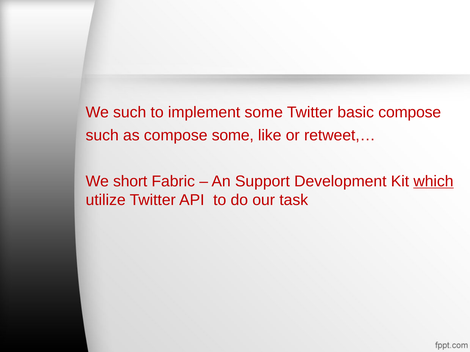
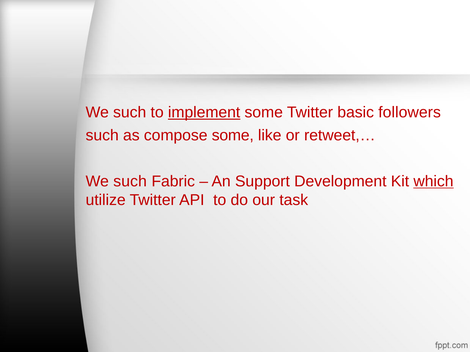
implement underline: none -> present (204, 113)
basic compose: compose -> followers (410, 113)
short: short -> such (130, 182)
